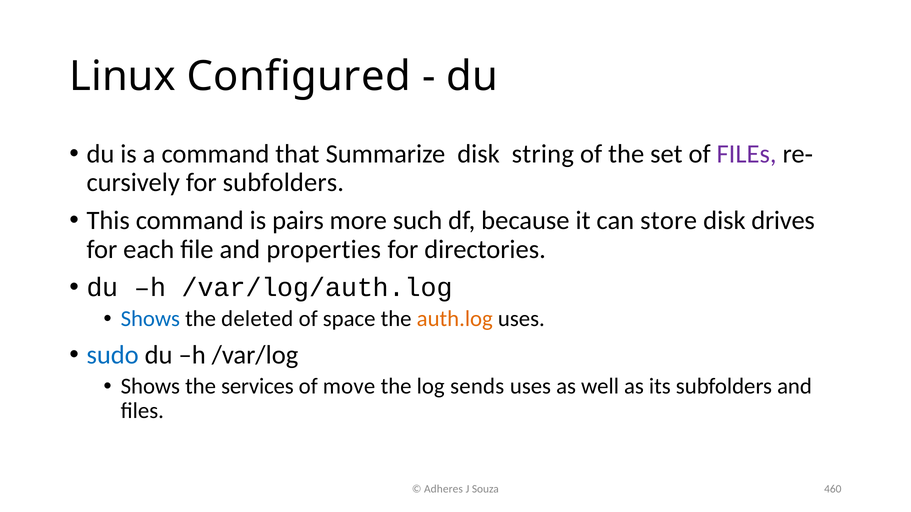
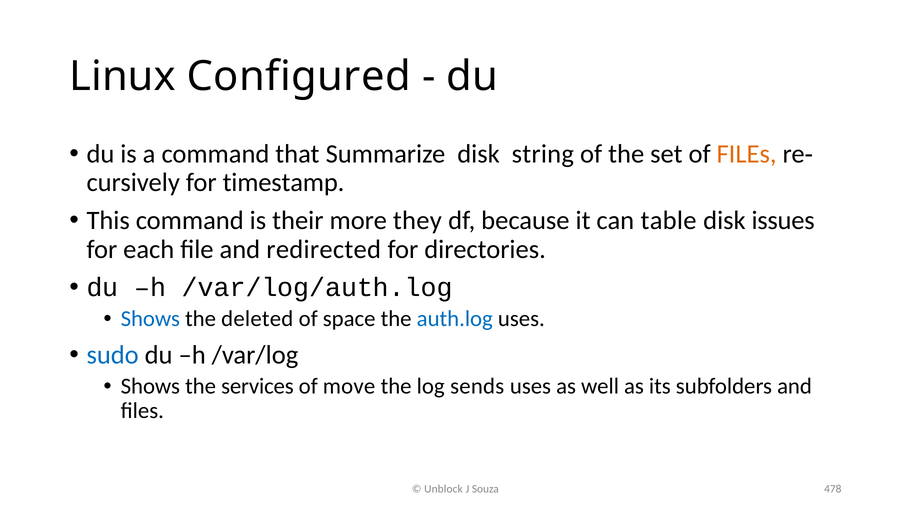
FILEs colour: purple -> orange (747, 154)
for subfolders: subfolders -> timestamp (283, 183)
pairs: pairs -> their (298, 221)
such: such -> they (417, 221)
store: store -> table (669, 221)
drives: drives -> issues (783, 221)
properties: properties -> redirected (324, 250)
auth.log colour: orange -> blue (455, 319)
Adheres: Adheres -> Unblock (443, 489)
460: 460 -> 478 (833, 489)
